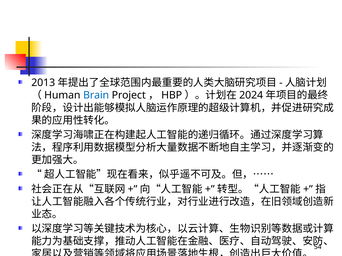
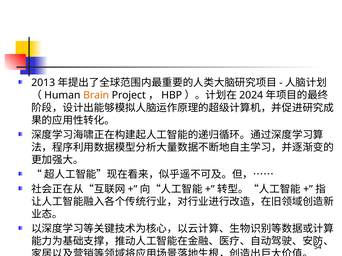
Brain colour: blue -> orange (96, 95)
